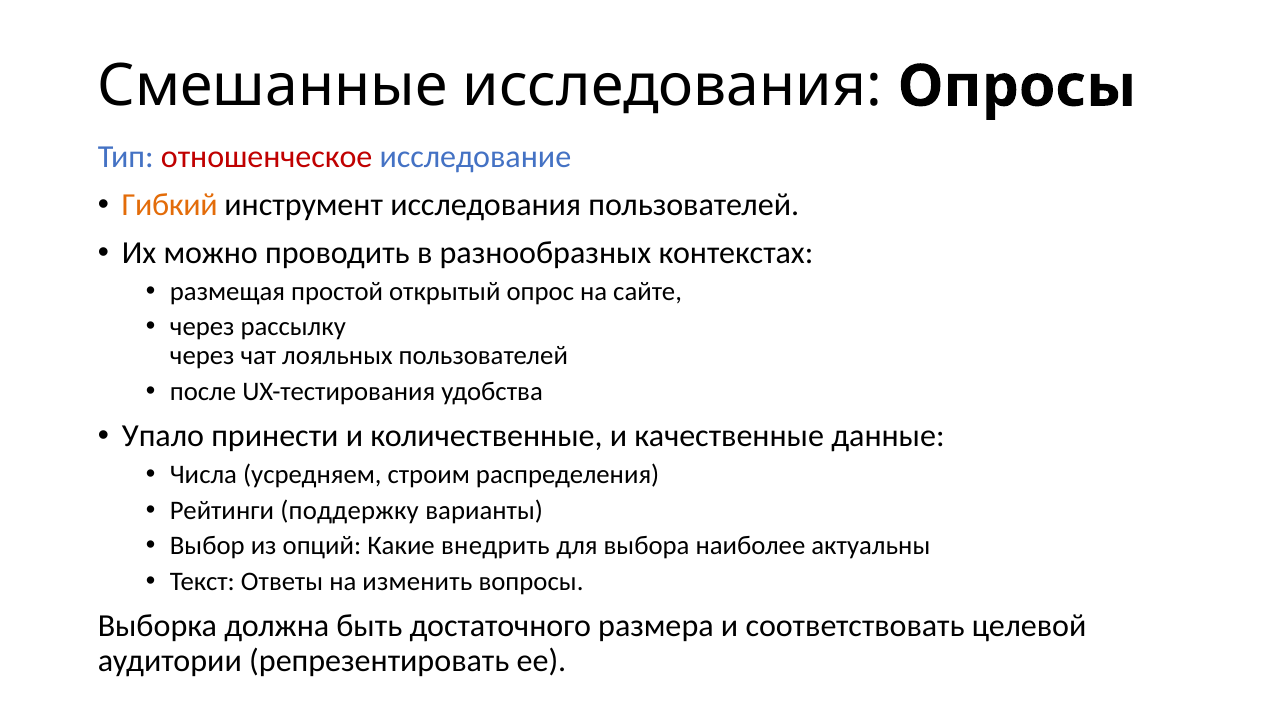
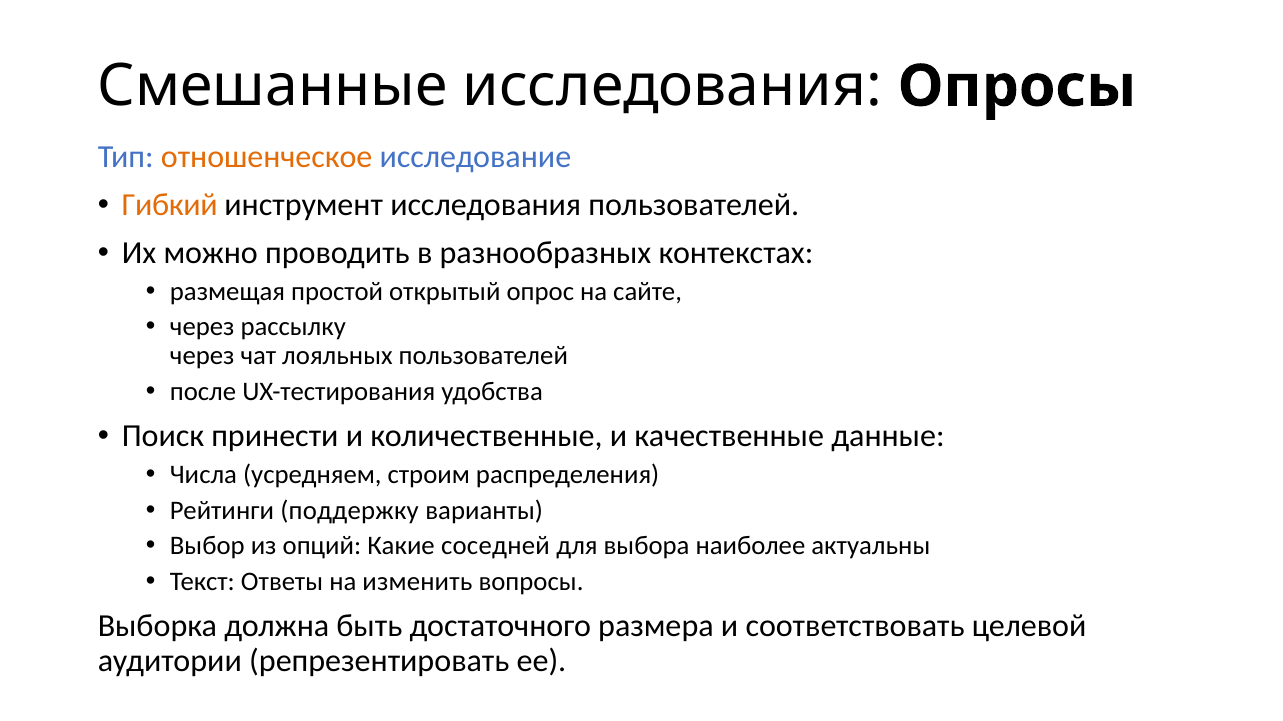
отношенческое colour: red -> orange (267, 157)
Упало: Упало -> Поиск (163, 437)
внедрить: внедрить -> соседней (495, 546)
